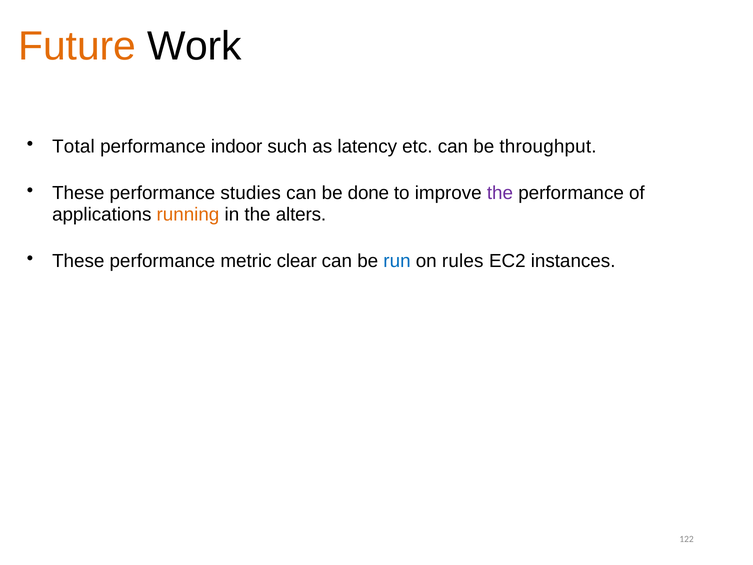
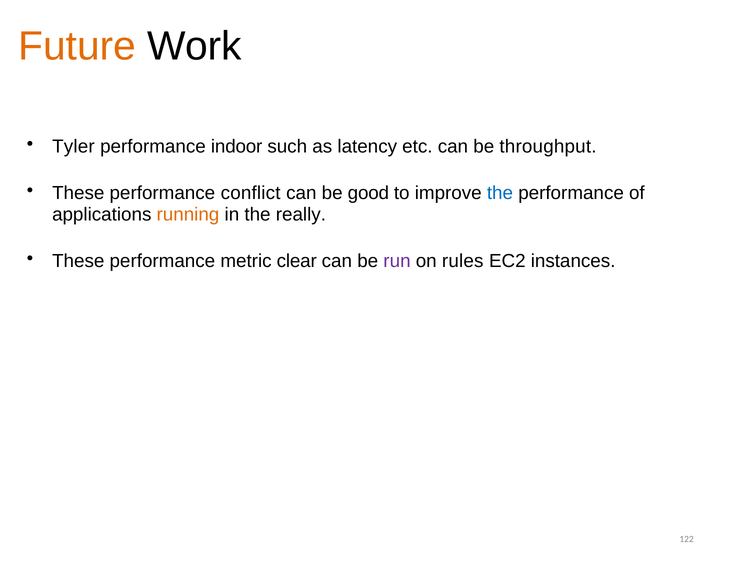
Total: Total -> Tyler (73, 147)
studies: studies -> conflict (251, 193)
done: done -> good (368, 193)
the colour: purple -> blue (500, 193)
alters: alters -> really (301, 214)
run colour: blue -> purple (397, 261)
